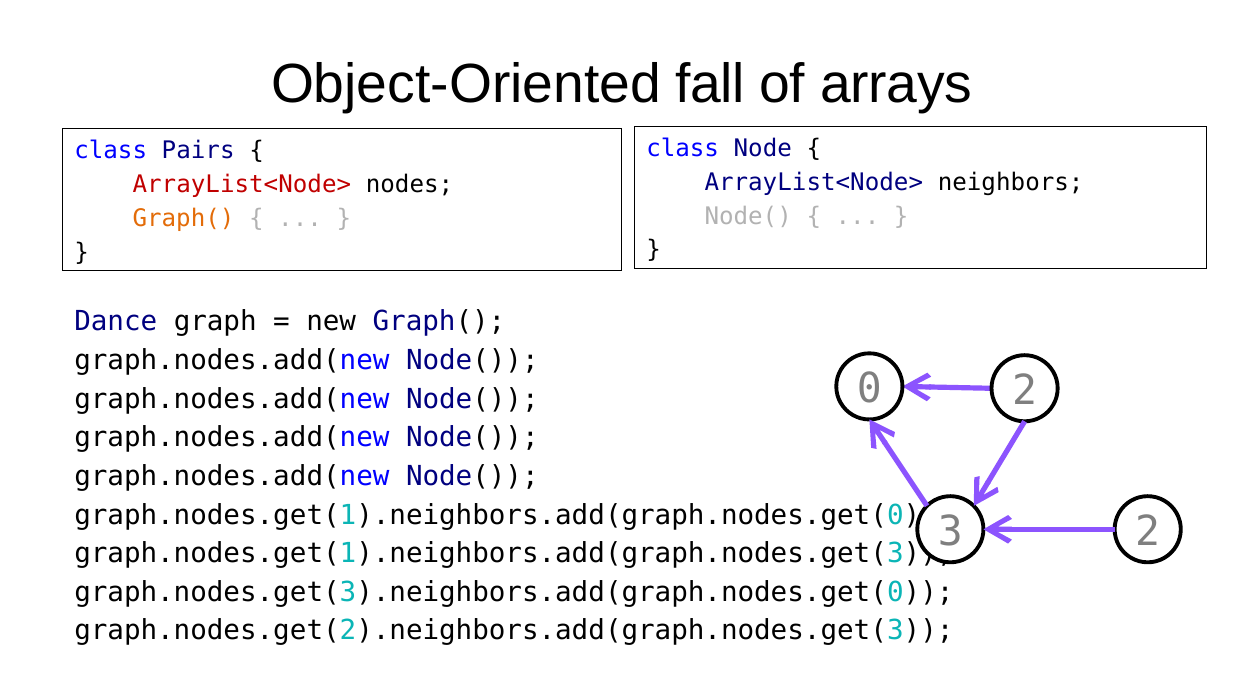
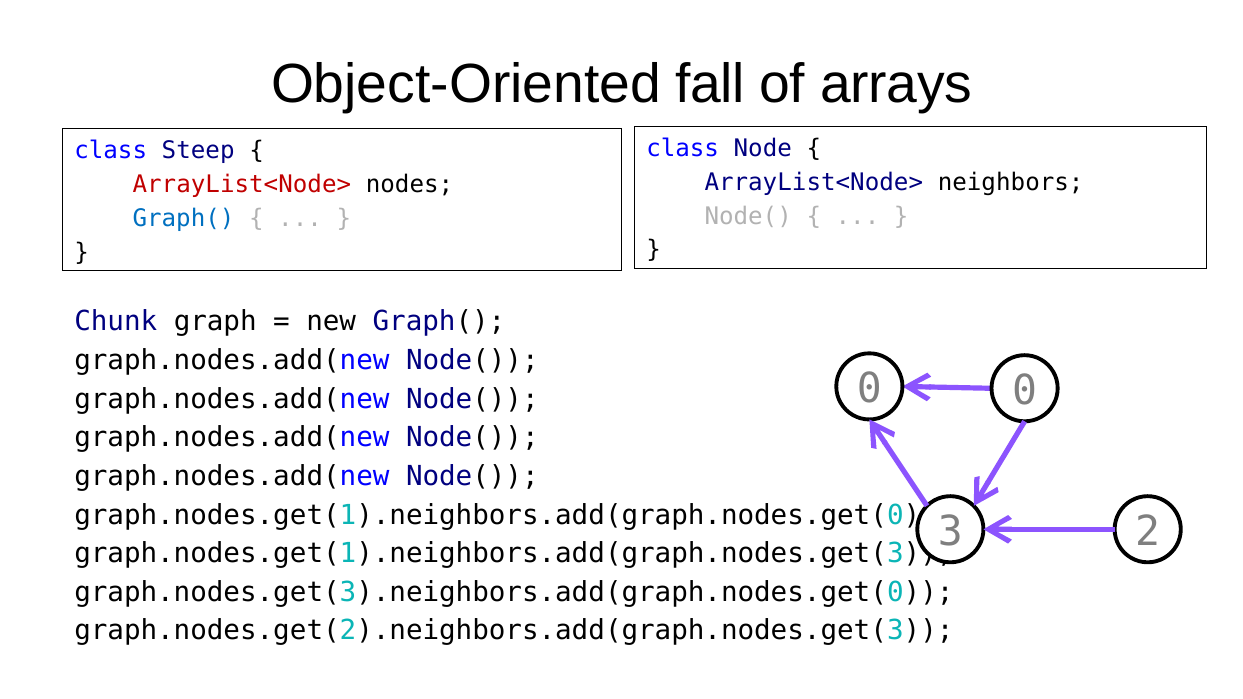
Pairs: Pairs -> Steep (198, 151)
Graph( colour: orange -> blue (184, 218)
Dance: Dance -> Chunk (116, 322)
0 2: 2 -> 0 (1025, 391)
